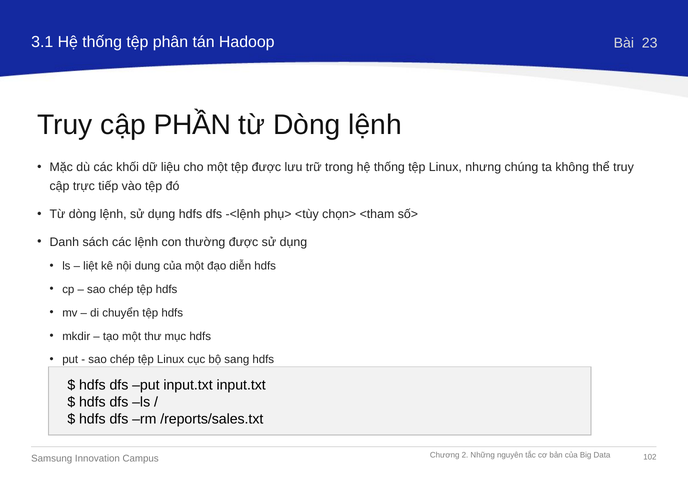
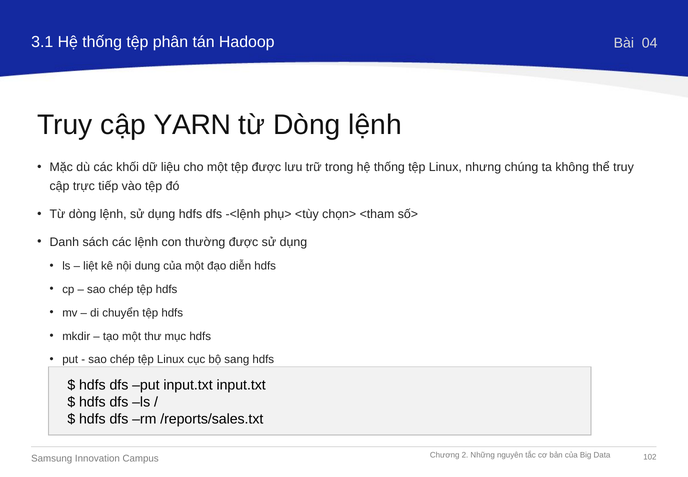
23: 23 -> 04 (650, 43)
PHẦN: PHẦN -> YARN (192, 125)
